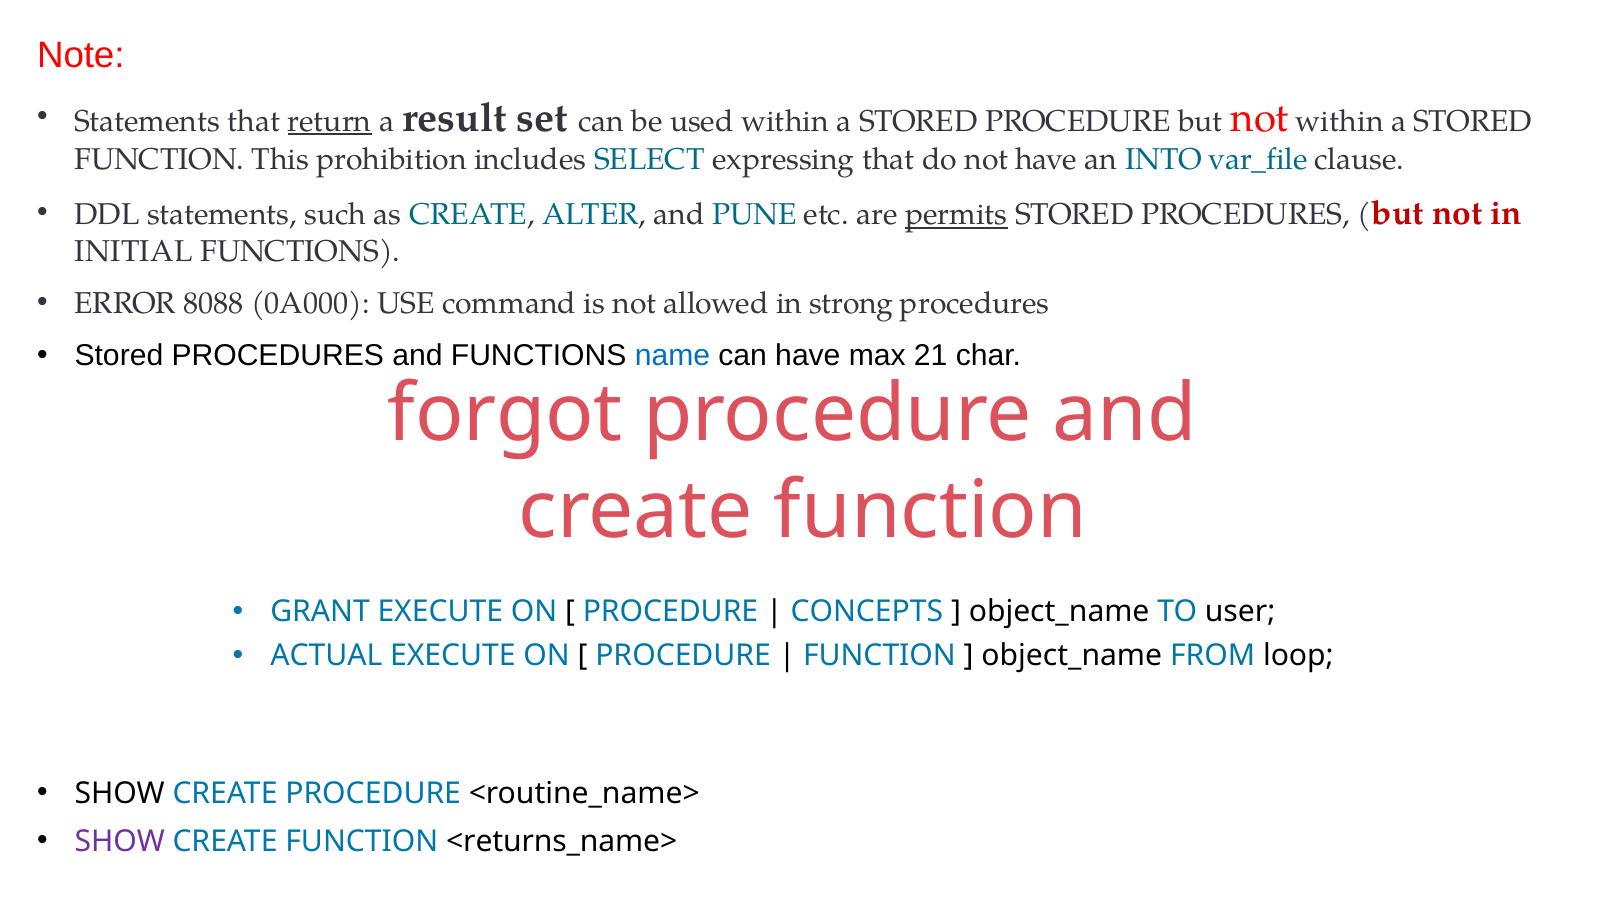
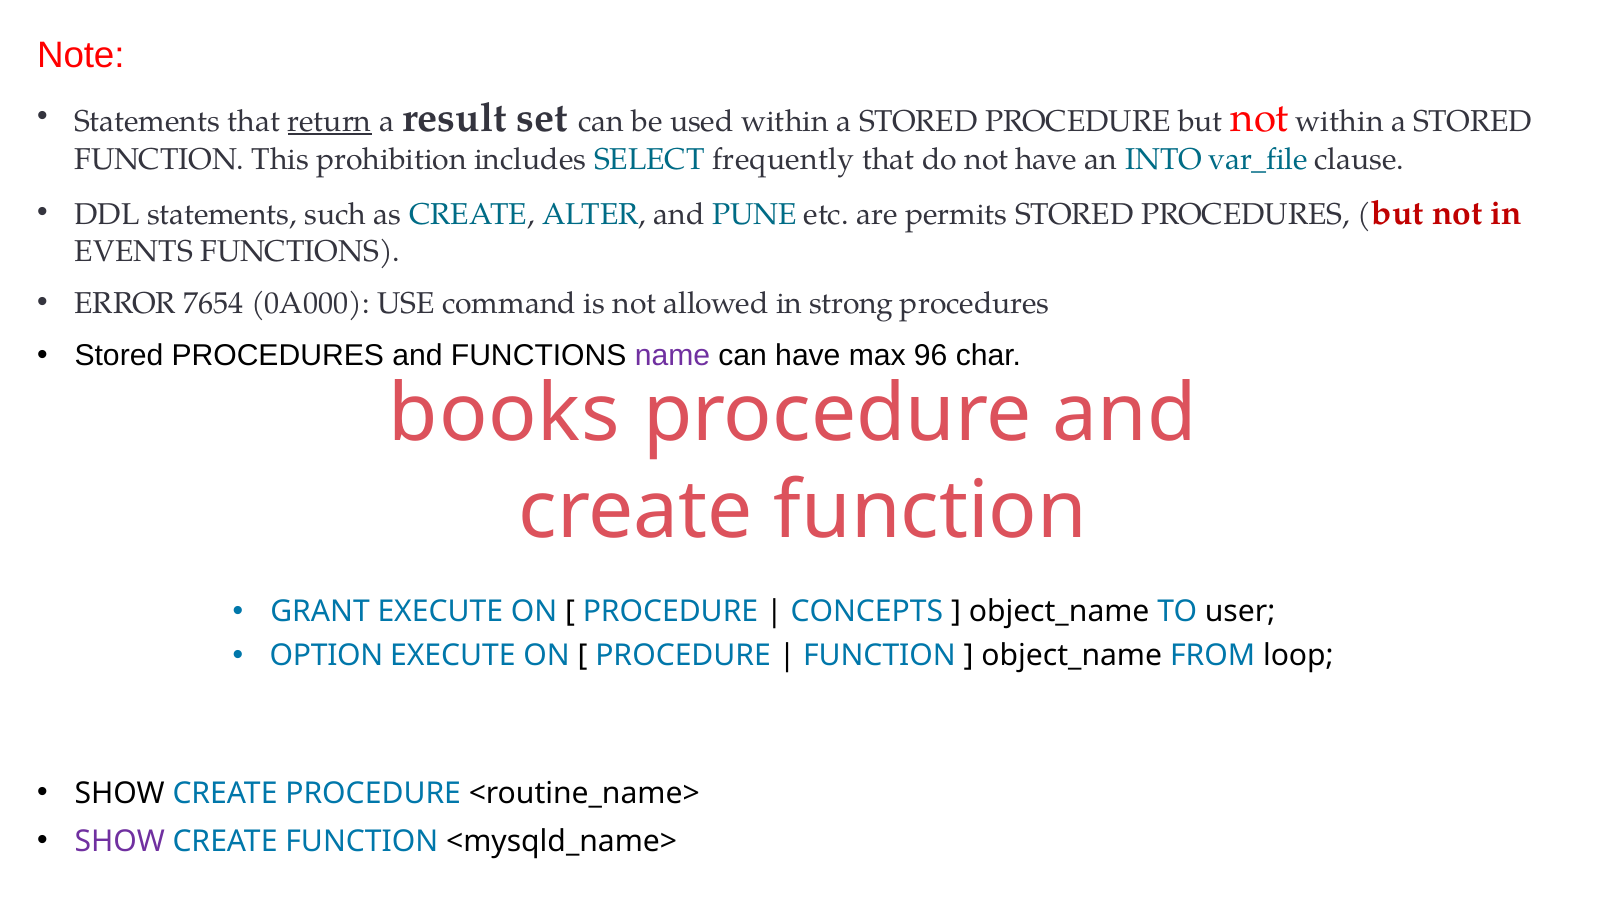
expressing: expressing -> frequently (783, 159)
permits underline: present -> none (956, 215)
INITIAL: INITIAL -> EVENTS (134, 252)
8088: 8088 -> 7654 (213, 304)
name colour: blue -> purple (672, 356)
21: 21 -> 96 (931, 356)
forgot: forgot -> books (505, 415)
ACTUAL: ACTUAL -> OPTION (327, 656)
<returns_name>: <returns_name> -> <mysqld_name> (562, 842)
